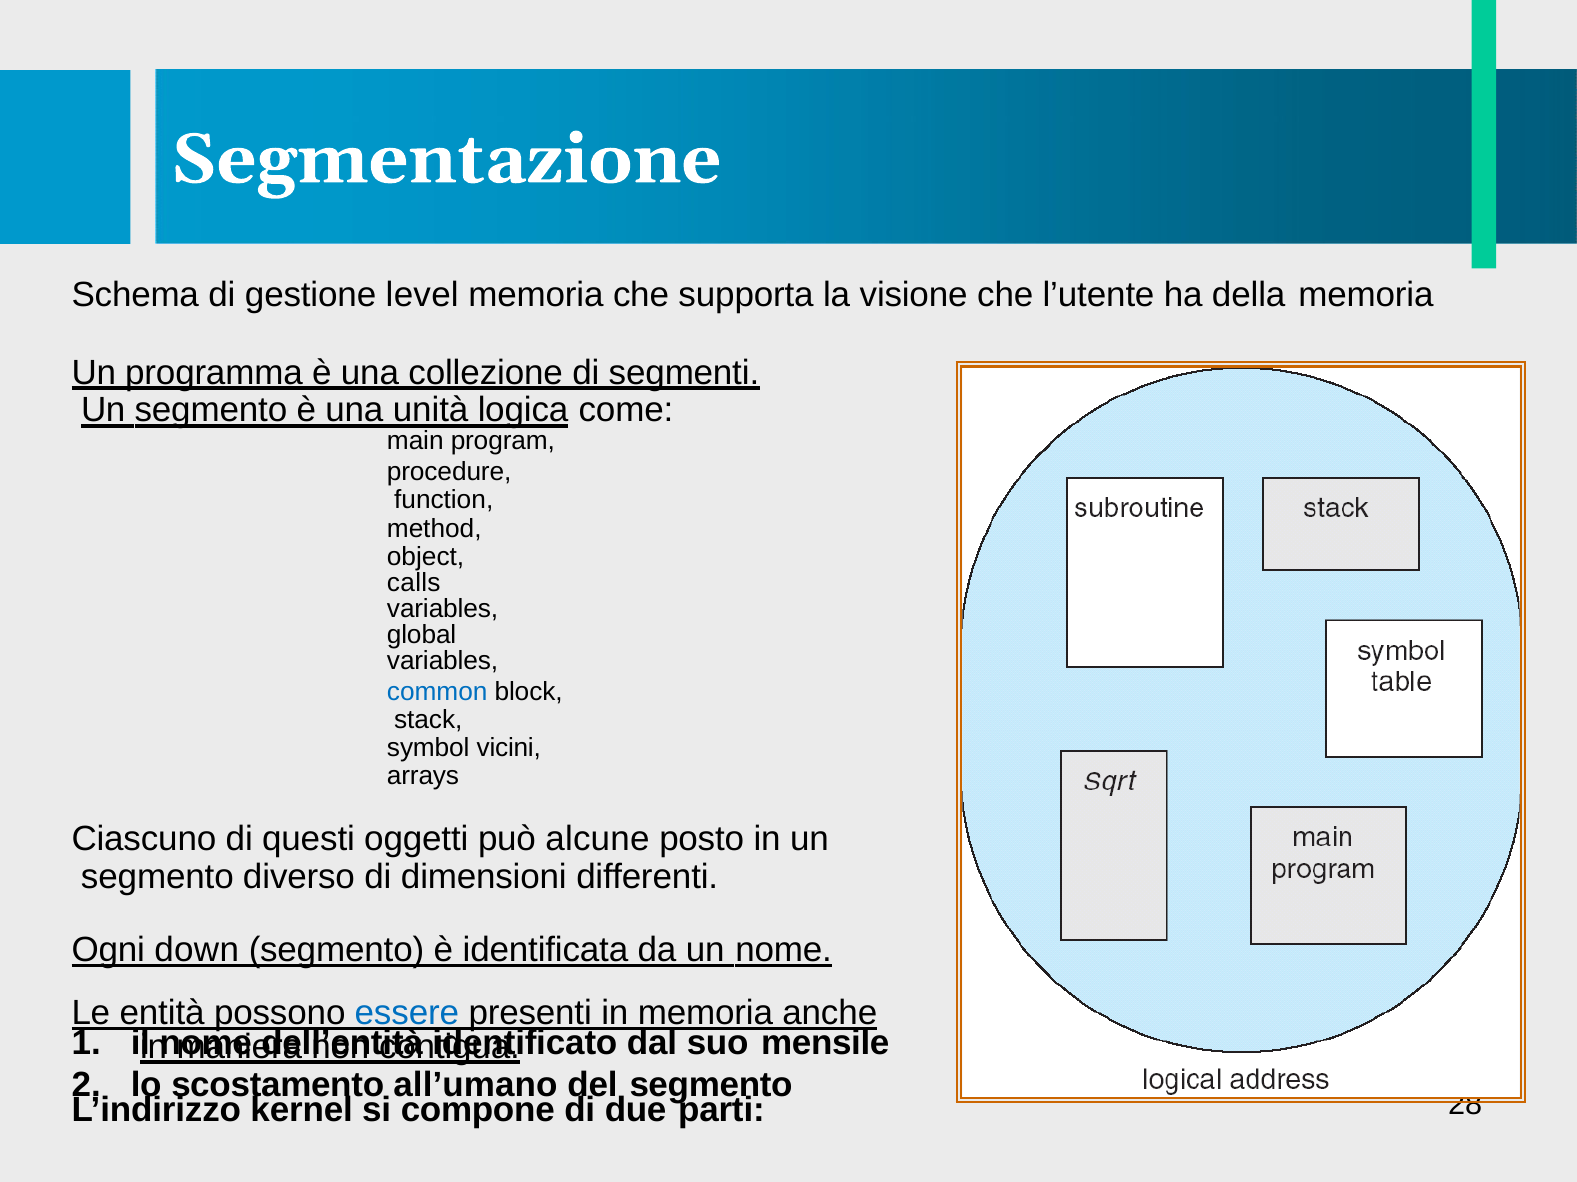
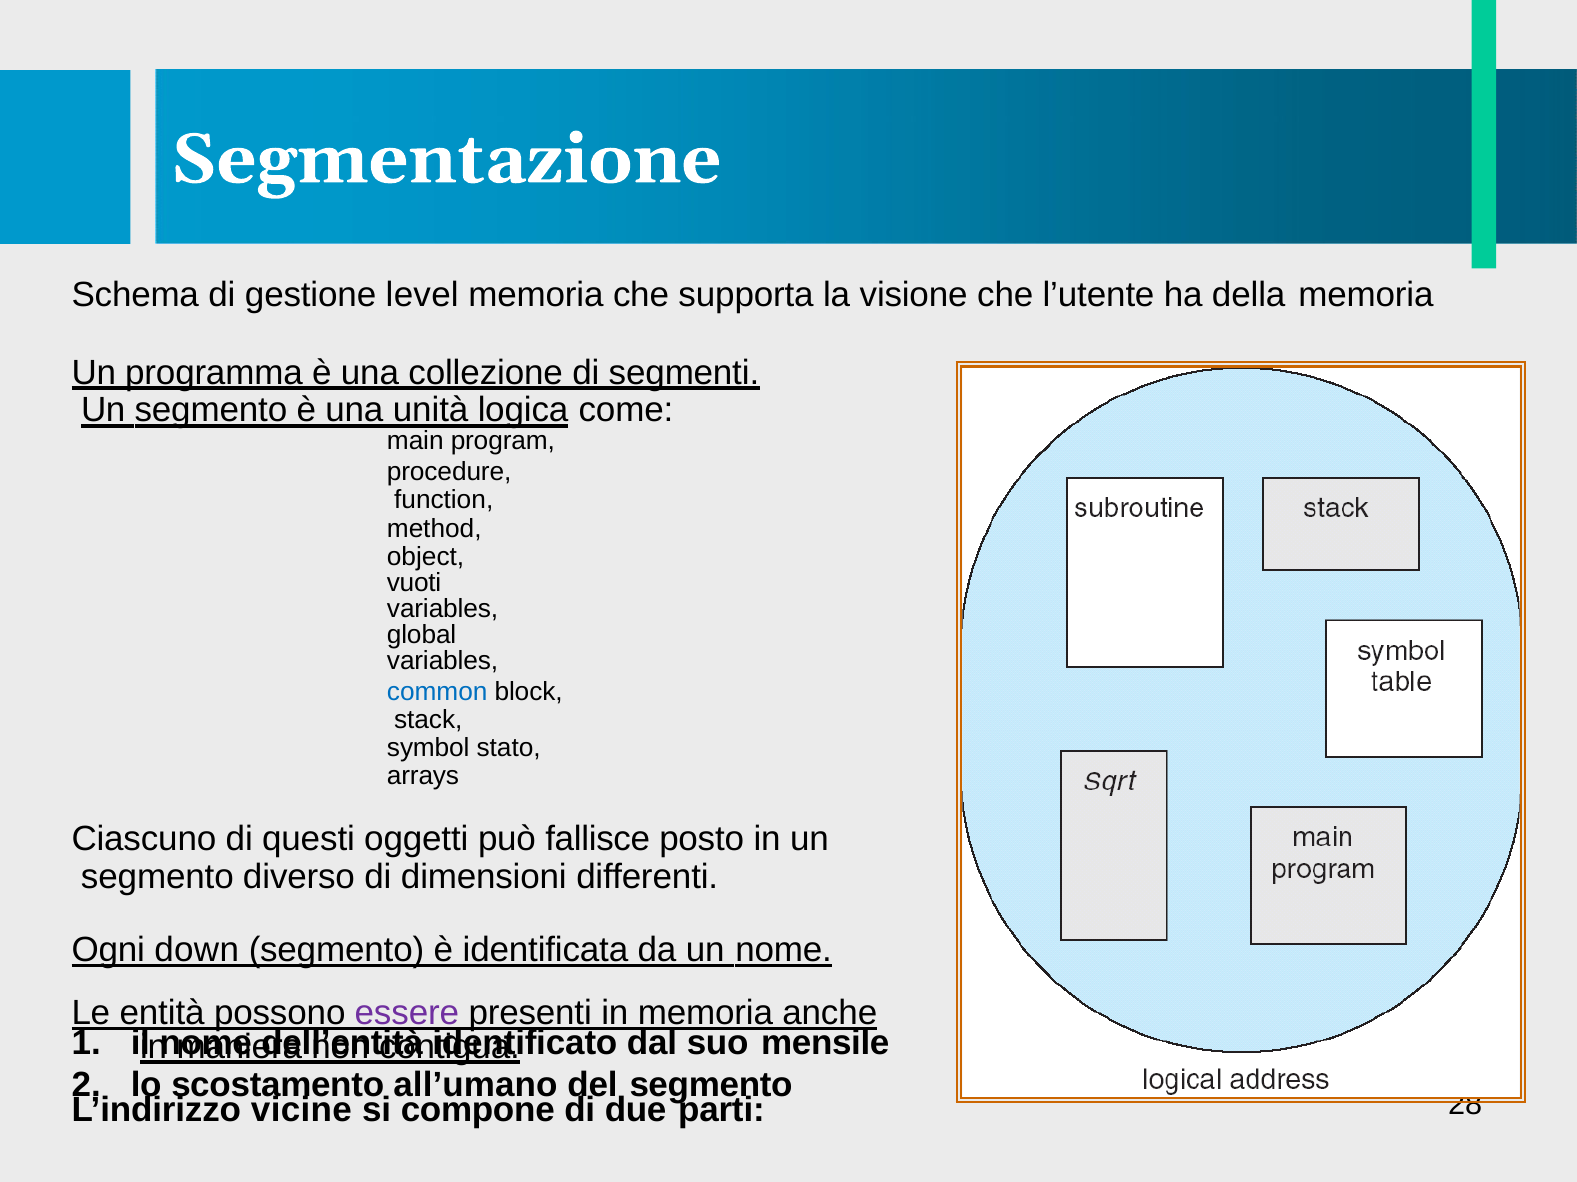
calls: calls -> vuoti (414, 584)
vicini: vicini -> stato (509, 749)
alcune: alcune -> fallisce (598, 840)
essere colour: blue -> purple (407, 1013)
kernel: kernel -> vicine (301, 1110)
